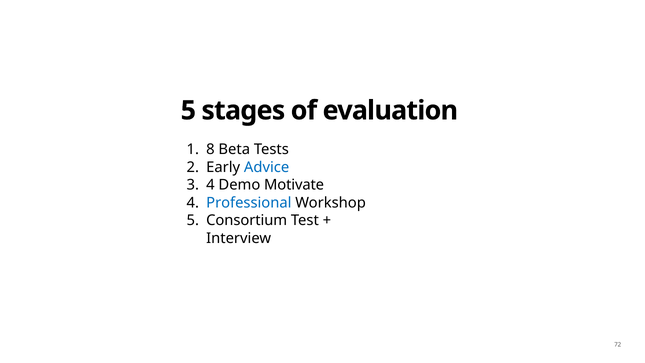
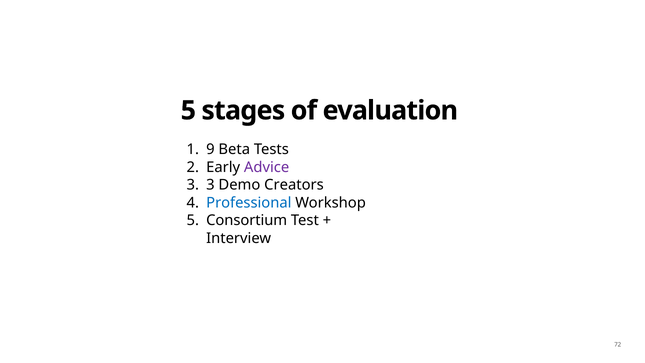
8: 8 -> 9 (210, 149)
Advice colour: blue -> purple (267, 167)
4: 4 -> 3 (210, 185)
Motivate: Motivate -> Creators (294, 185)
